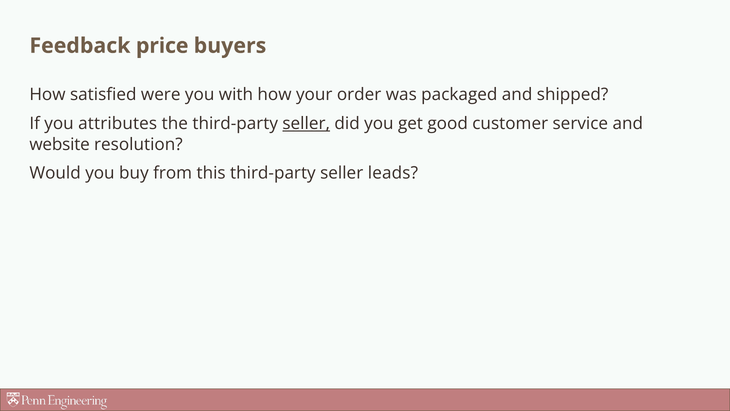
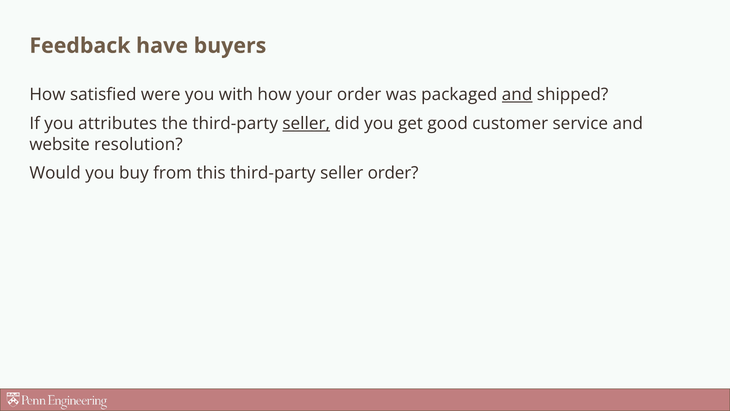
price: price -> have (162, 46)
and underline: none -> present (517, 95)
seller leads: leads -> order (393, 173)
